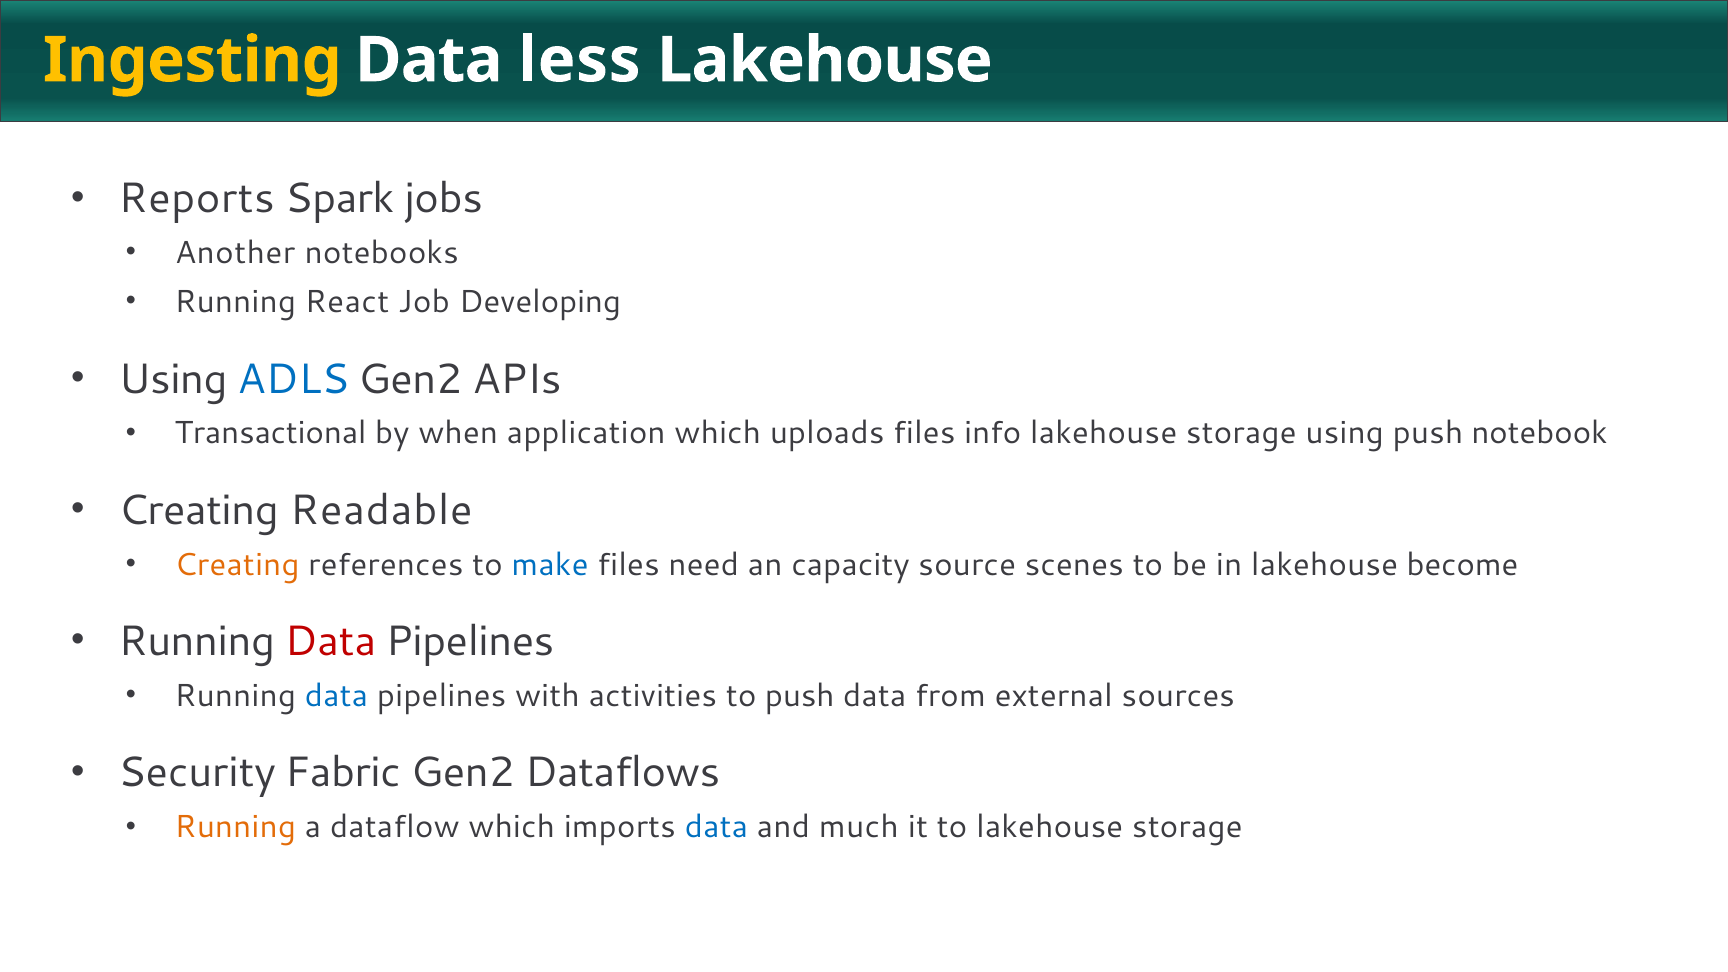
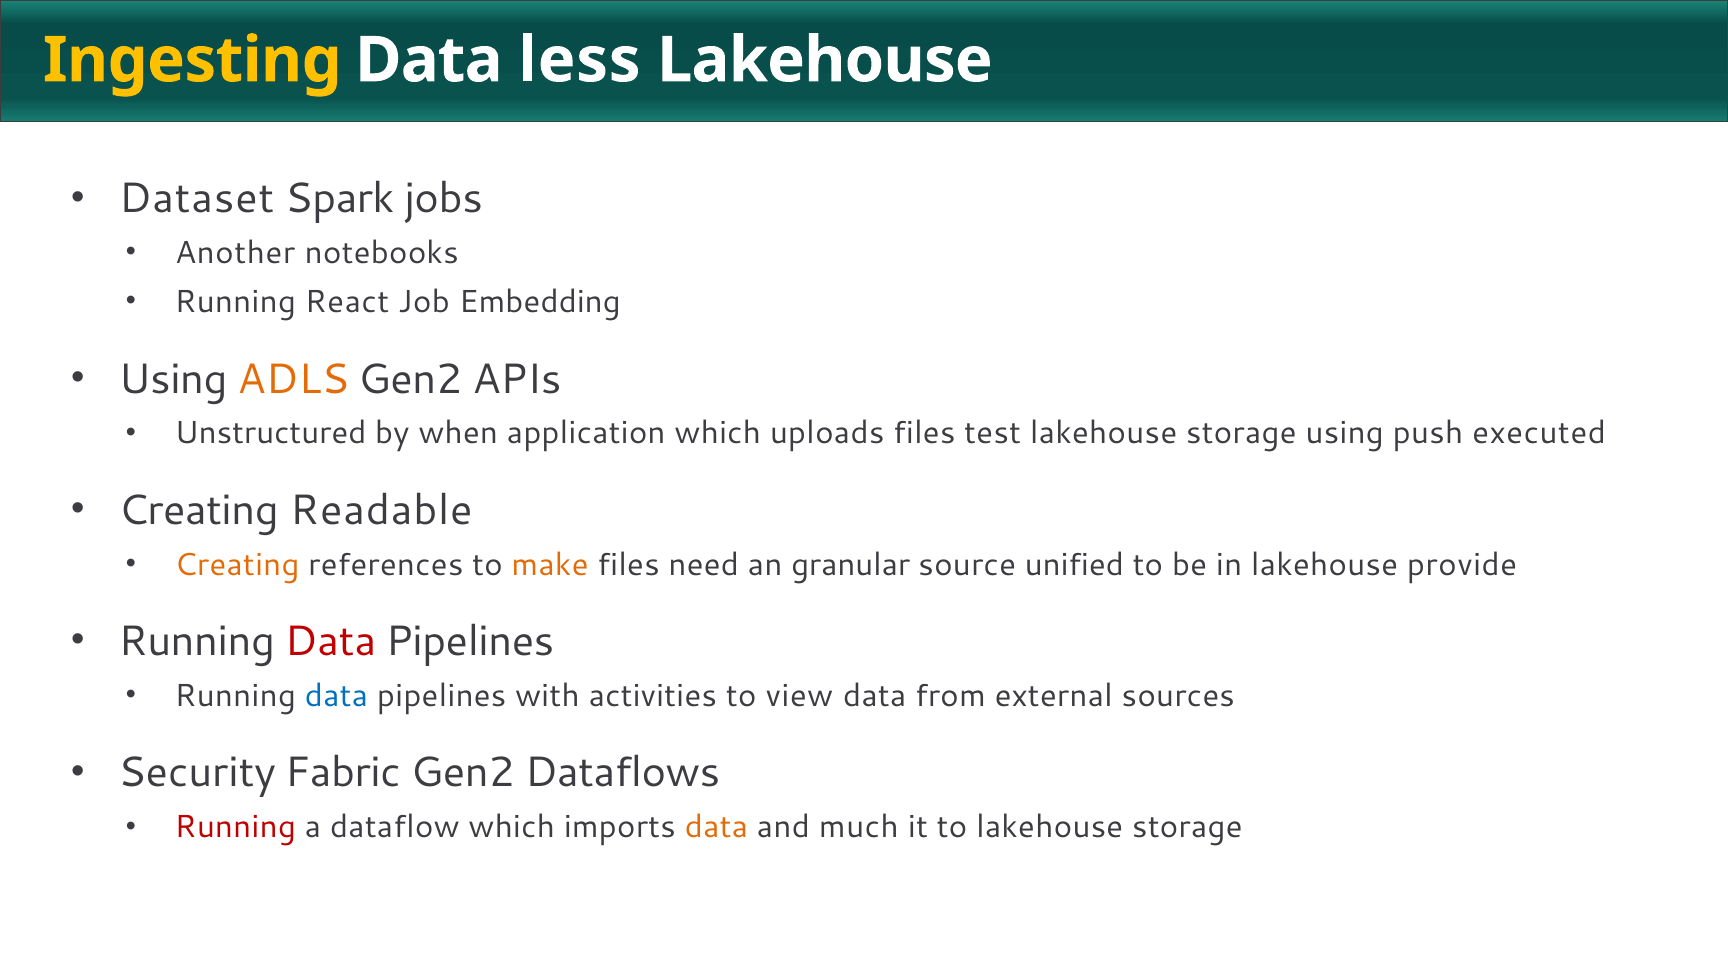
Reports: Reports -> Dataset (196, 199)
Developing: Developing -> Embedding (540, 302)
ADLS colour: blue -> orange (293, 379)
Transactional: Transactional -> Unstructured (271, 433)
info: info -> test (993, 433)
notebook: notebook -> executed (1539, 433)
make colour: blue -> orange (550, 565)
capacity: capacity -> granular (851, 565)
scenes: scenes -> unified (1074, 565)
become: become -> provide (1462, 565)
to push: push -> view (800, 696)
Running colour: orange -> red (235, 827)
data colour: blue -> orange (716, 827)
